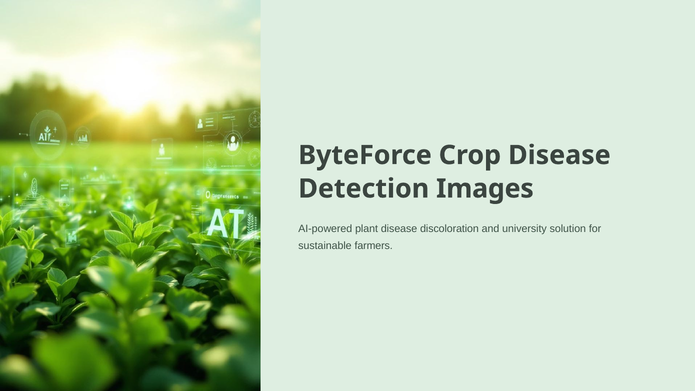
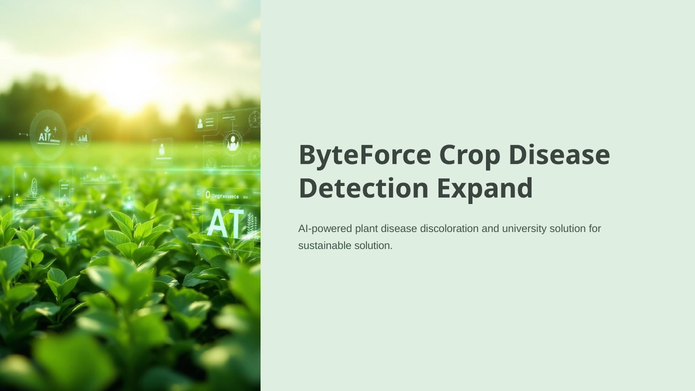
Images: Images -> Expand (485, 189)
sustainable farmers: farmers -> solution (374, 246)
